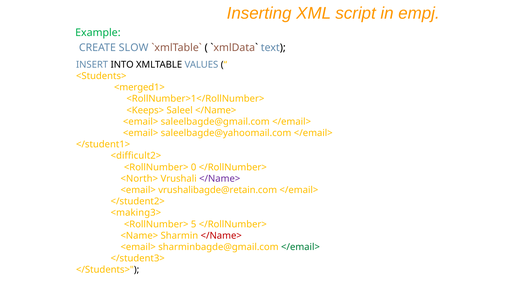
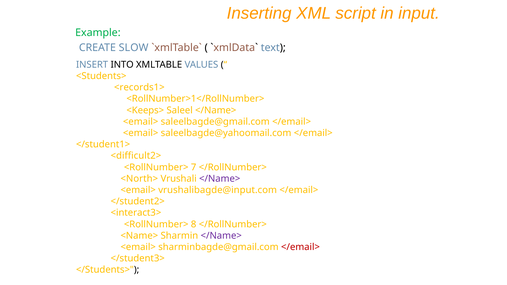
empj: empj -> input (419, 13)
<merged1>: <merged1> -> <records1> (139, 87)
0: 0 -> 7 (194, 167)
vrushalibagde@retain.com: vrushalibagde@retain.com -> vrushalibagde@input.com (218, 190)
<making3>: <making3> -> <interact3> (136, 213)
5: 5 -> 8 (194, 224)
</Name> colour: red -> purple (221, 236)
</email> colour: green -> red (300, 247)
